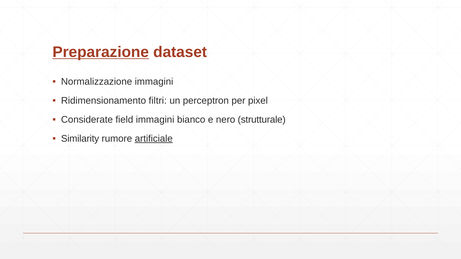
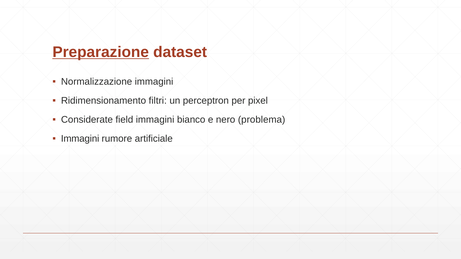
strutturale: strutturale -> problema (262, 120)
Similarity: Similarity -> Immagini (80, 139)
artificiale underline: present -> none (154, 139)
